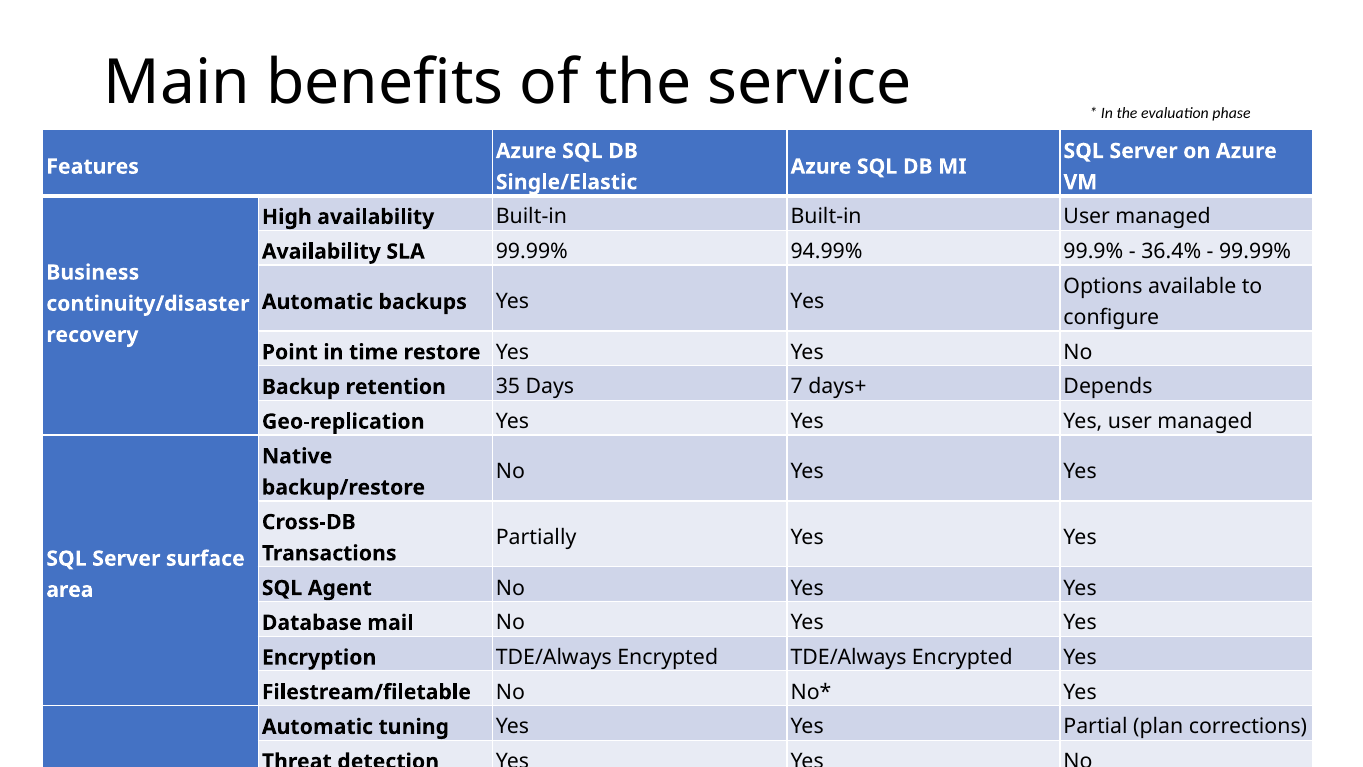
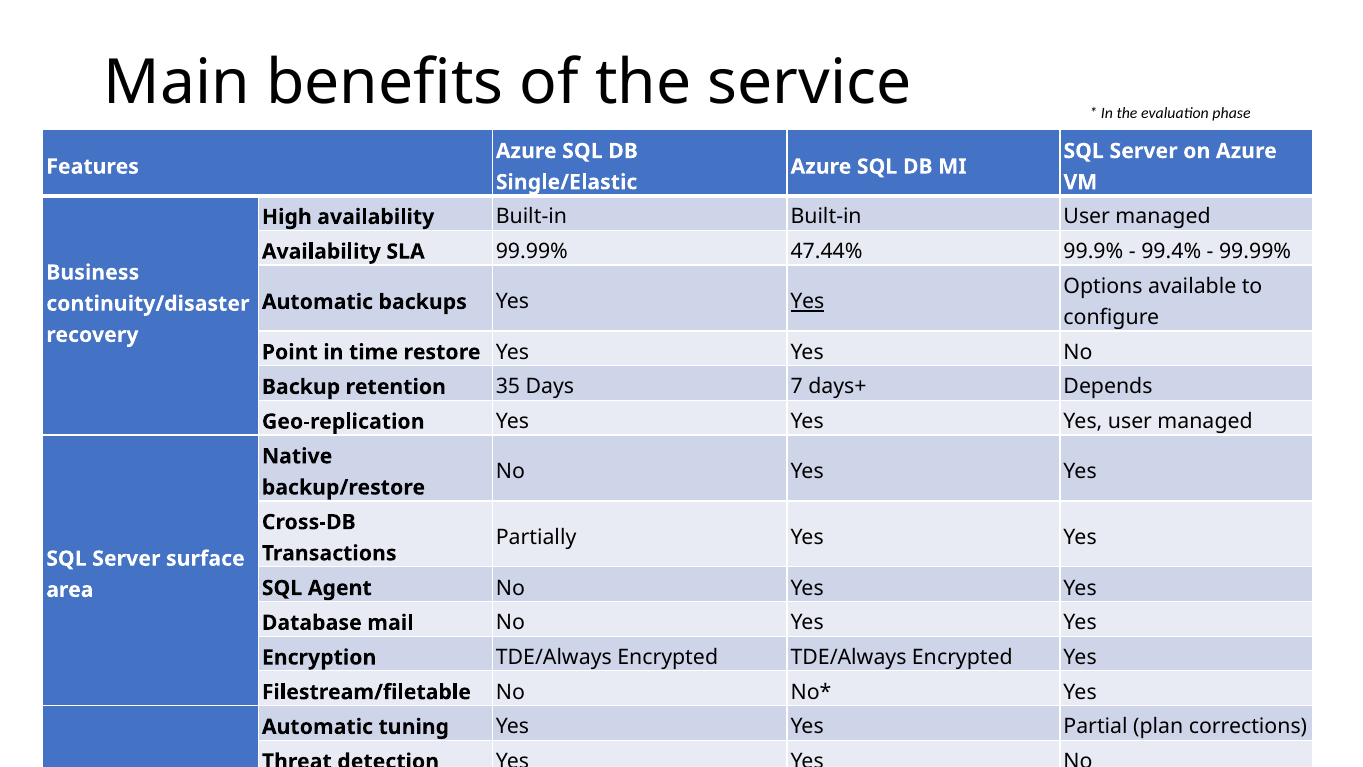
94.99%: 94.99% -> 47.44% (827, 252)
36.4%: 36.4% -> 99.4% (1171, 252)
Yes underline: none -> present (807, 302)
